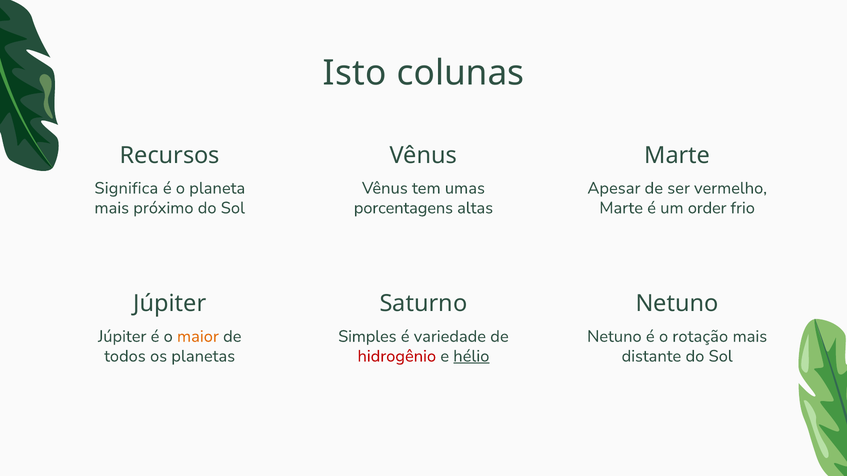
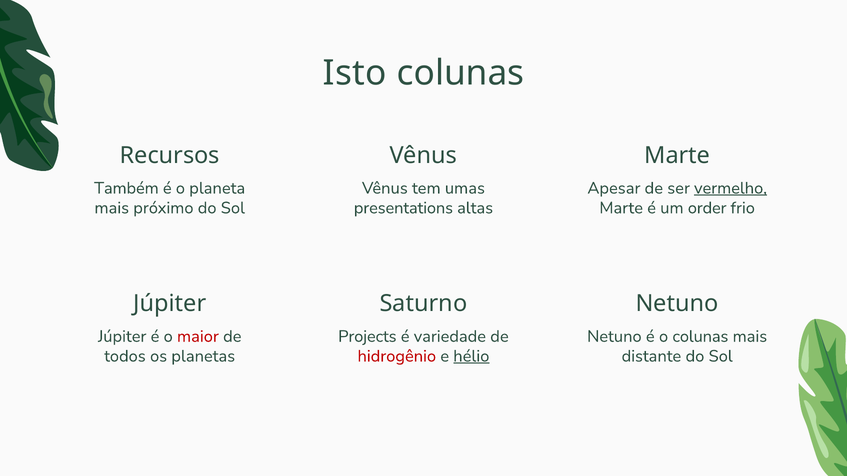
Significa: Significa -> Também (126, 188)
vermelho underline: none -> present (731, 188)
porcentagens: porcentagens -> presentations (403, 208)
maior colour: orange -> red (198, 337)
Simples: Simples -> Projects (367, 337)
o rotação: rotação -> colunas (700, 337)
